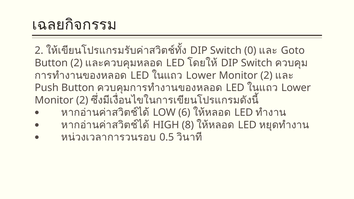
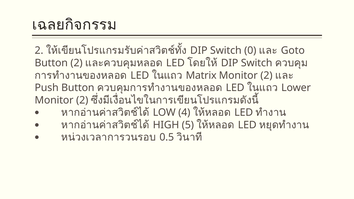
Lower: Lower -> Matrix (201, 75)
6: 6 -> 4 (184, 113)
8: 8 -> 5 (188, 125)
